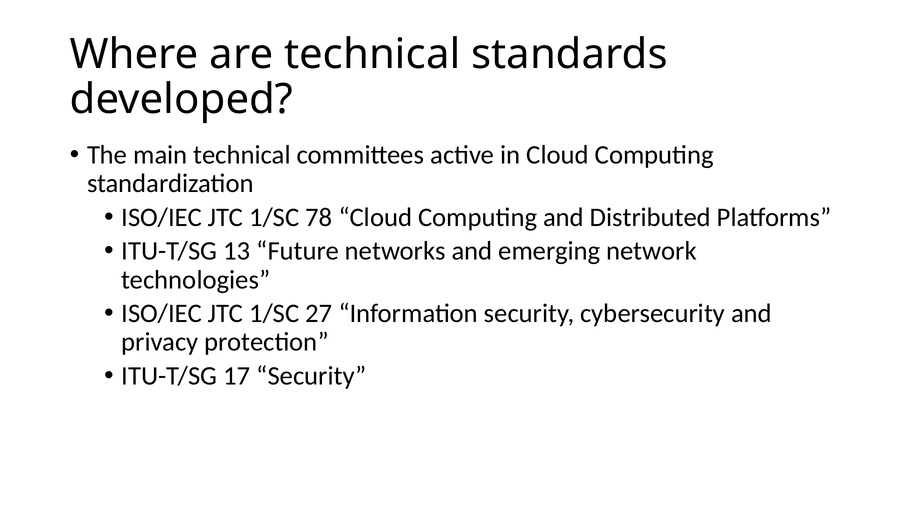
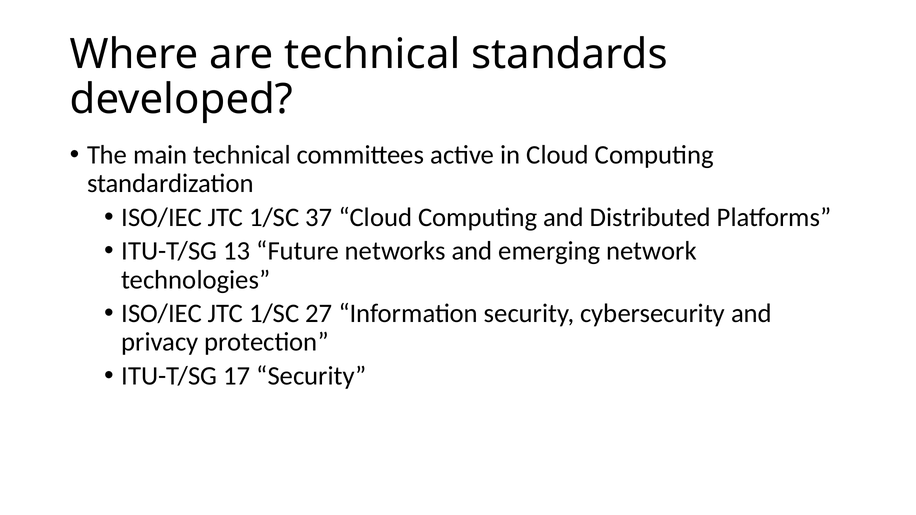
78: 78 -> 37 (319, 217)
